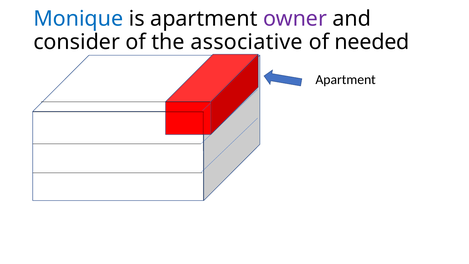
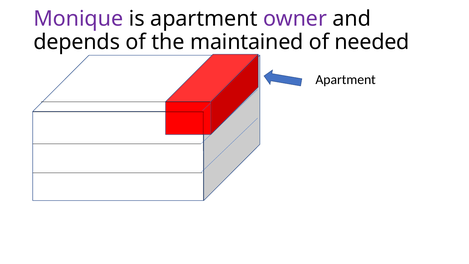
Monique colour: blue -> purple (78, 19)
consider: consider -> depends (77, 42)
associative: associative -> maintained (247, 42)
